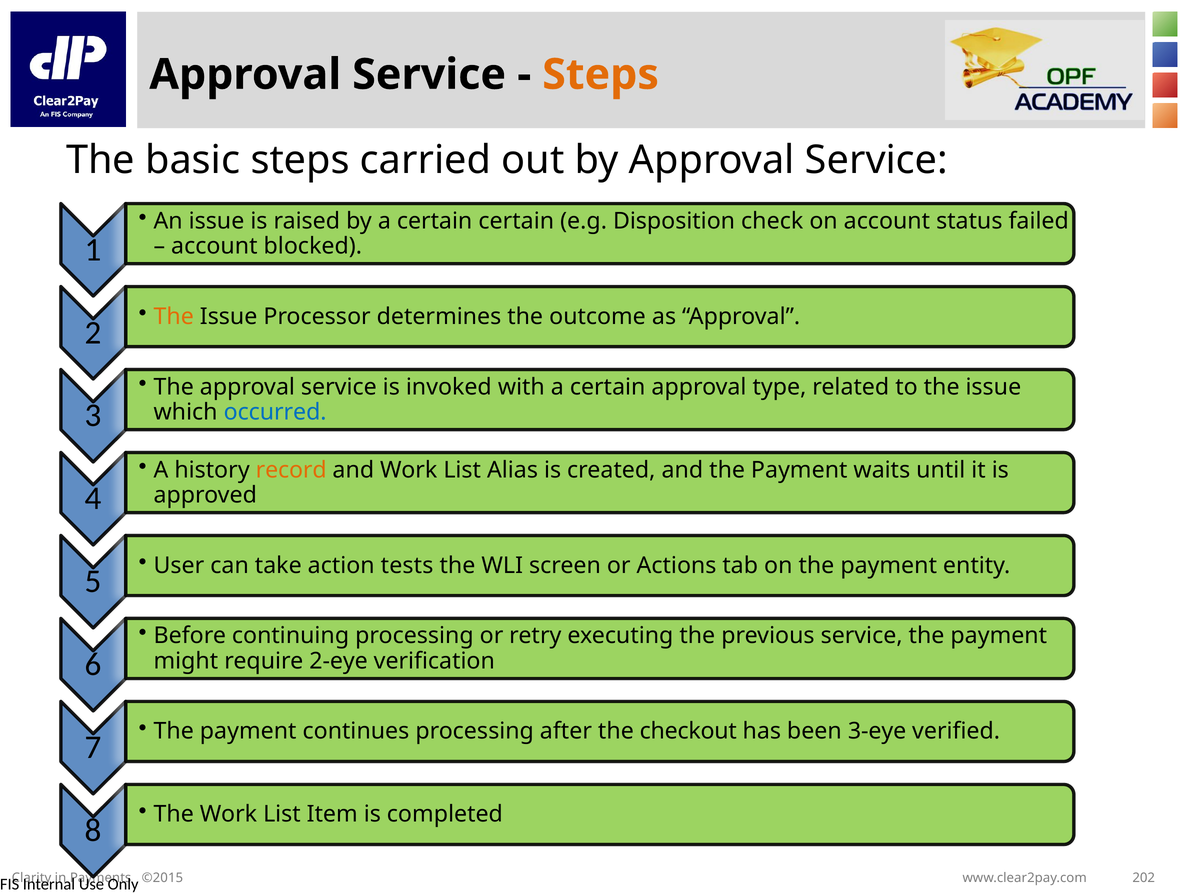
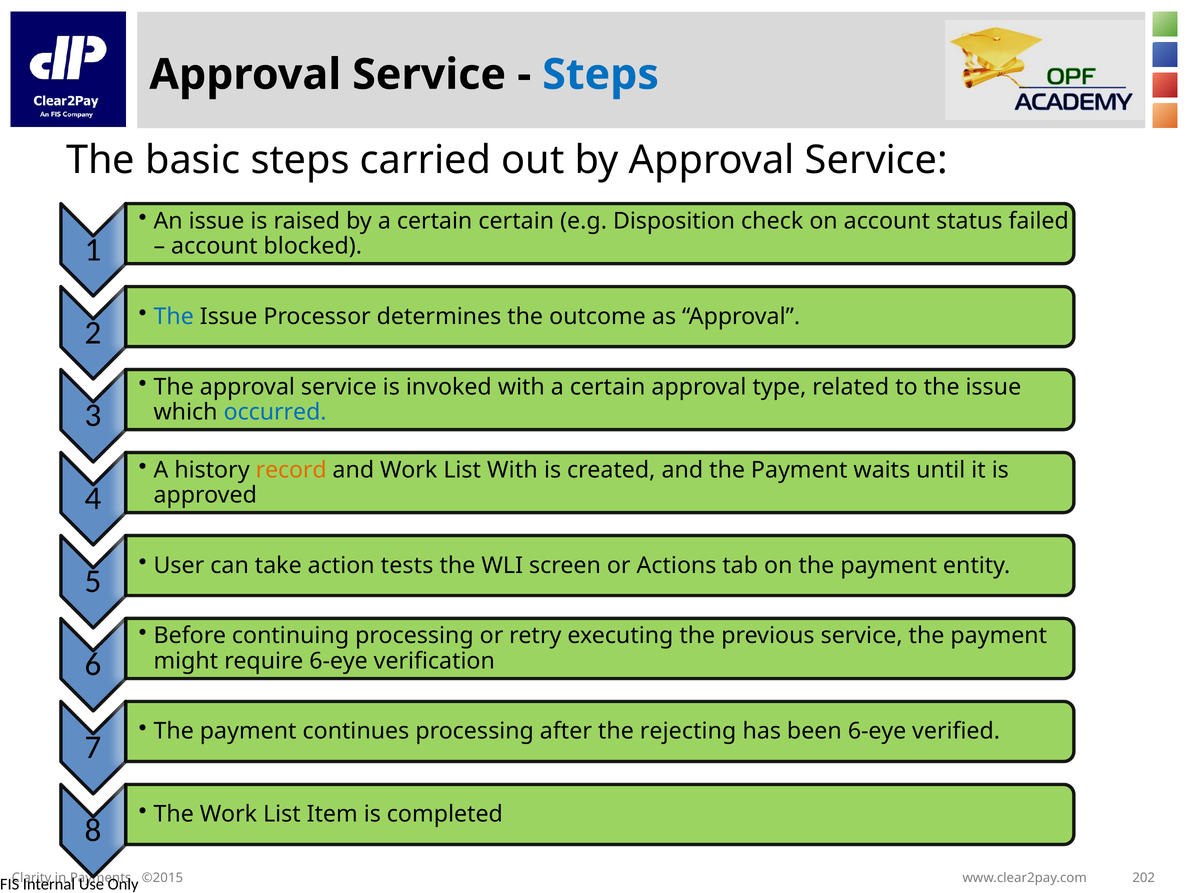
Steps colour: orange -> blue (601, 75)
The colour: orange -> blue (174, 317)
List Alias: Alias -> With (512, 470)
require 2-eye: 2-eye -> 6-eye (339, 661)
checkout: checkout -> rejecting (688, 732)
been 3-eye: 3-eye -> 6-eye (877, 732)
